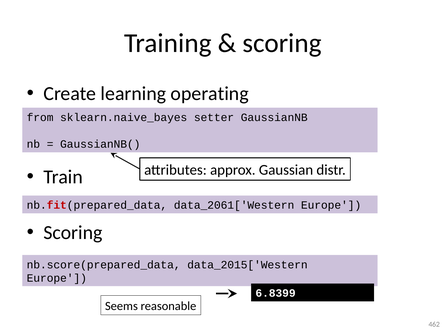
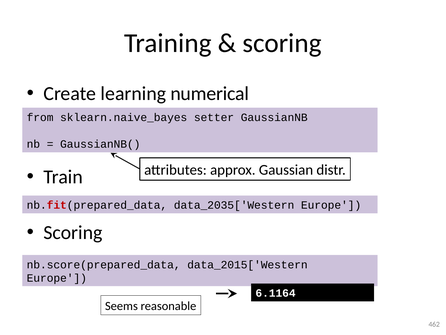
operating: operating -> numerical (210, 94)
data_2061['Western: data_2061['Western -> data_2035['Western (234, 205)
6.8399: 6.8399 -> 6.1164 (276, 293)
